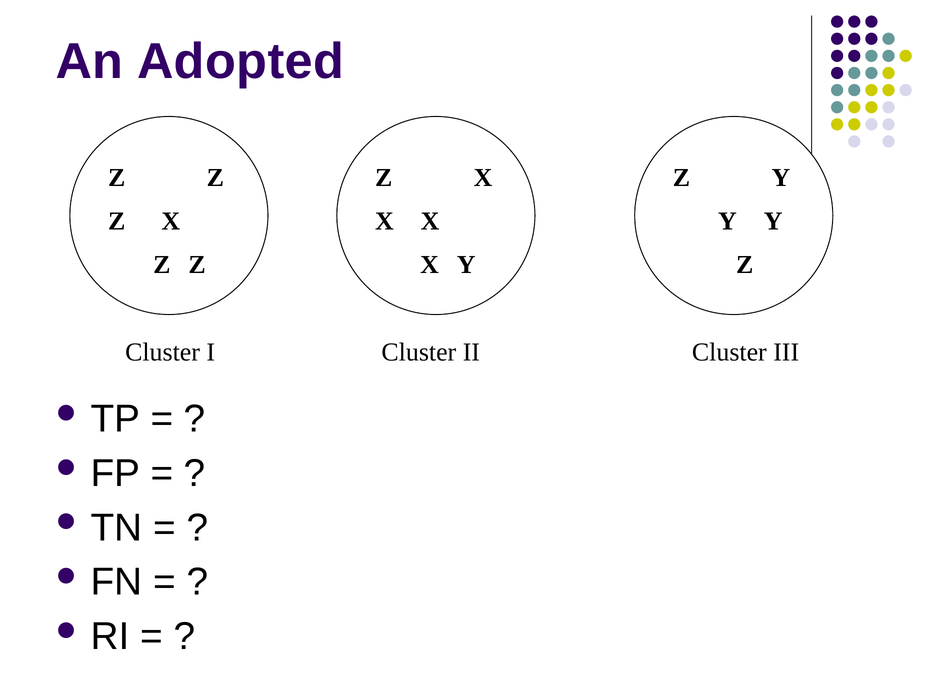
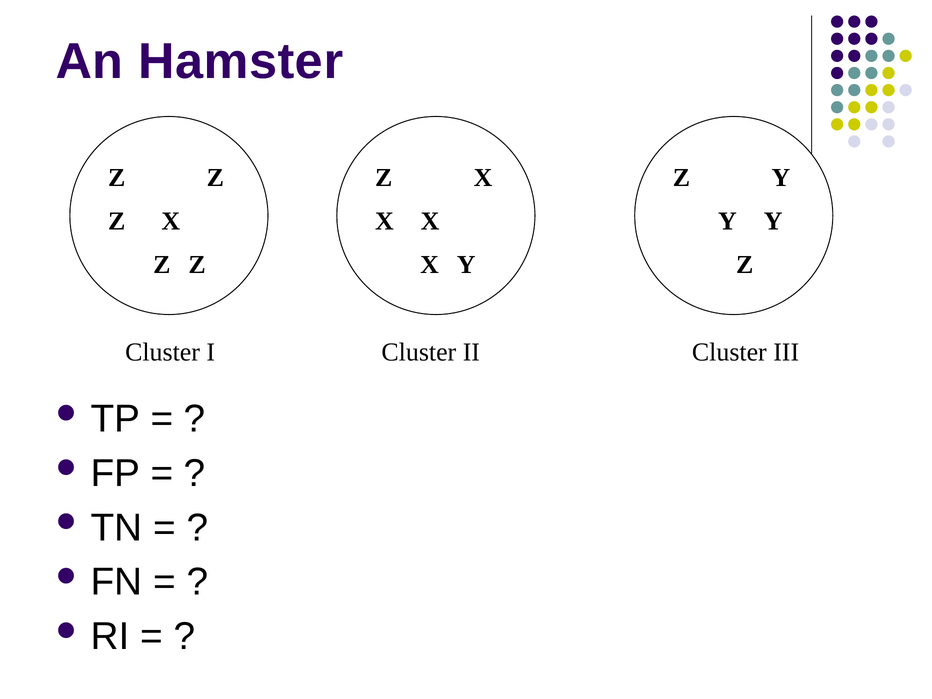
Adopted: Adopted -> Hamster (241, 62)
